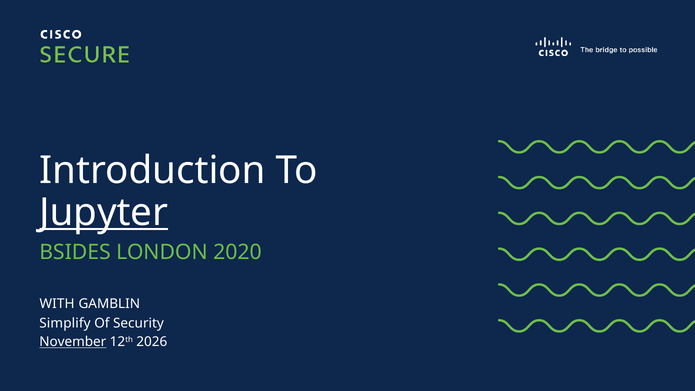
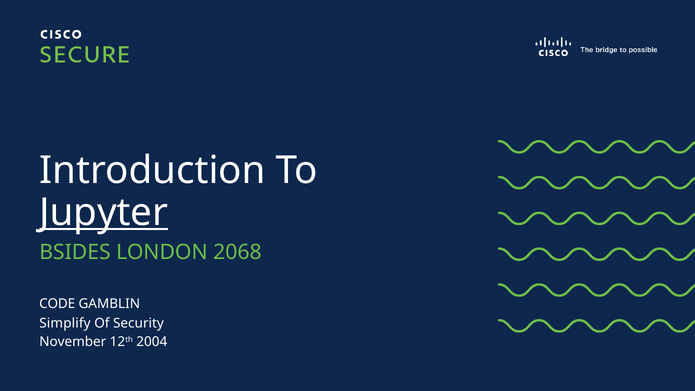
2020: 2020 -> 2068 (237, 252)
WITH: WITH -> CODE (57, 304)
November underline: present -> none (73, 342)
2026: 2026 -> 2004 (152, 342)
